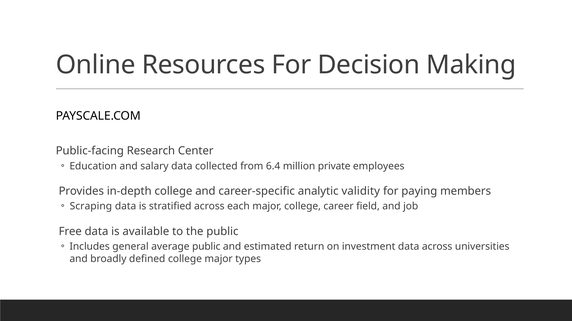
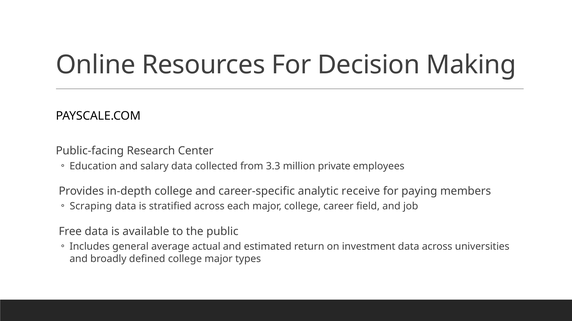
6.4: 6.4 -> 3.3 (273, 166)
validity: validity -> receive (361, 192)
average public: public -> actual (206, 247)
